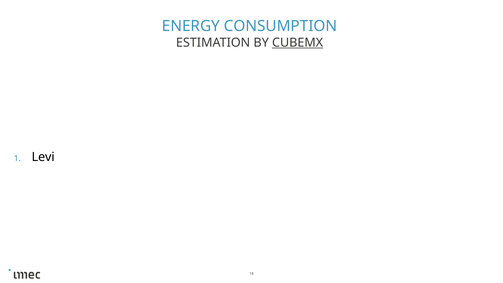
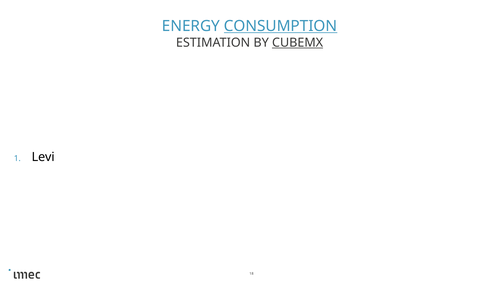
CONSUMPTION underline: none -> present (281, 26)
